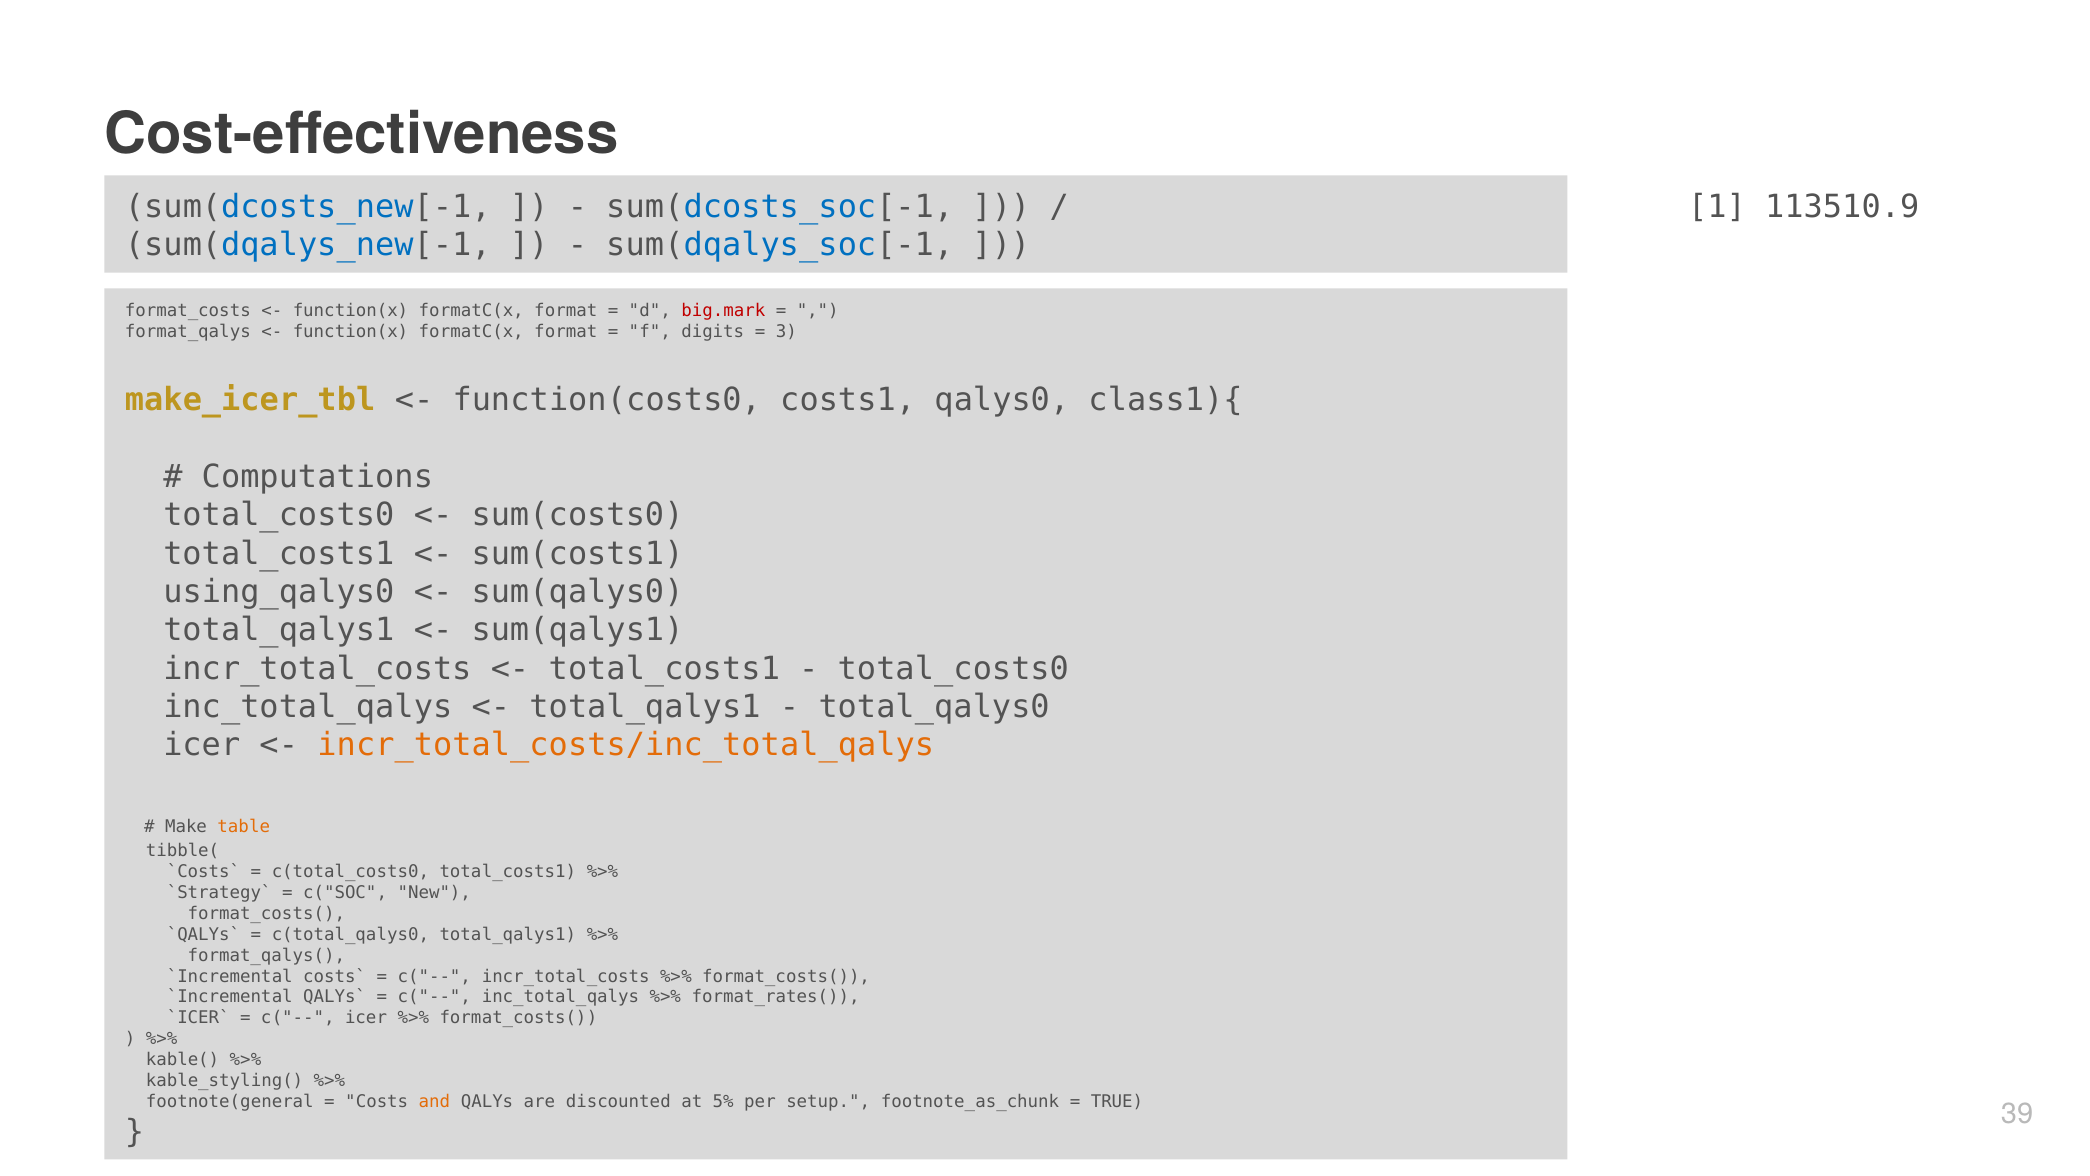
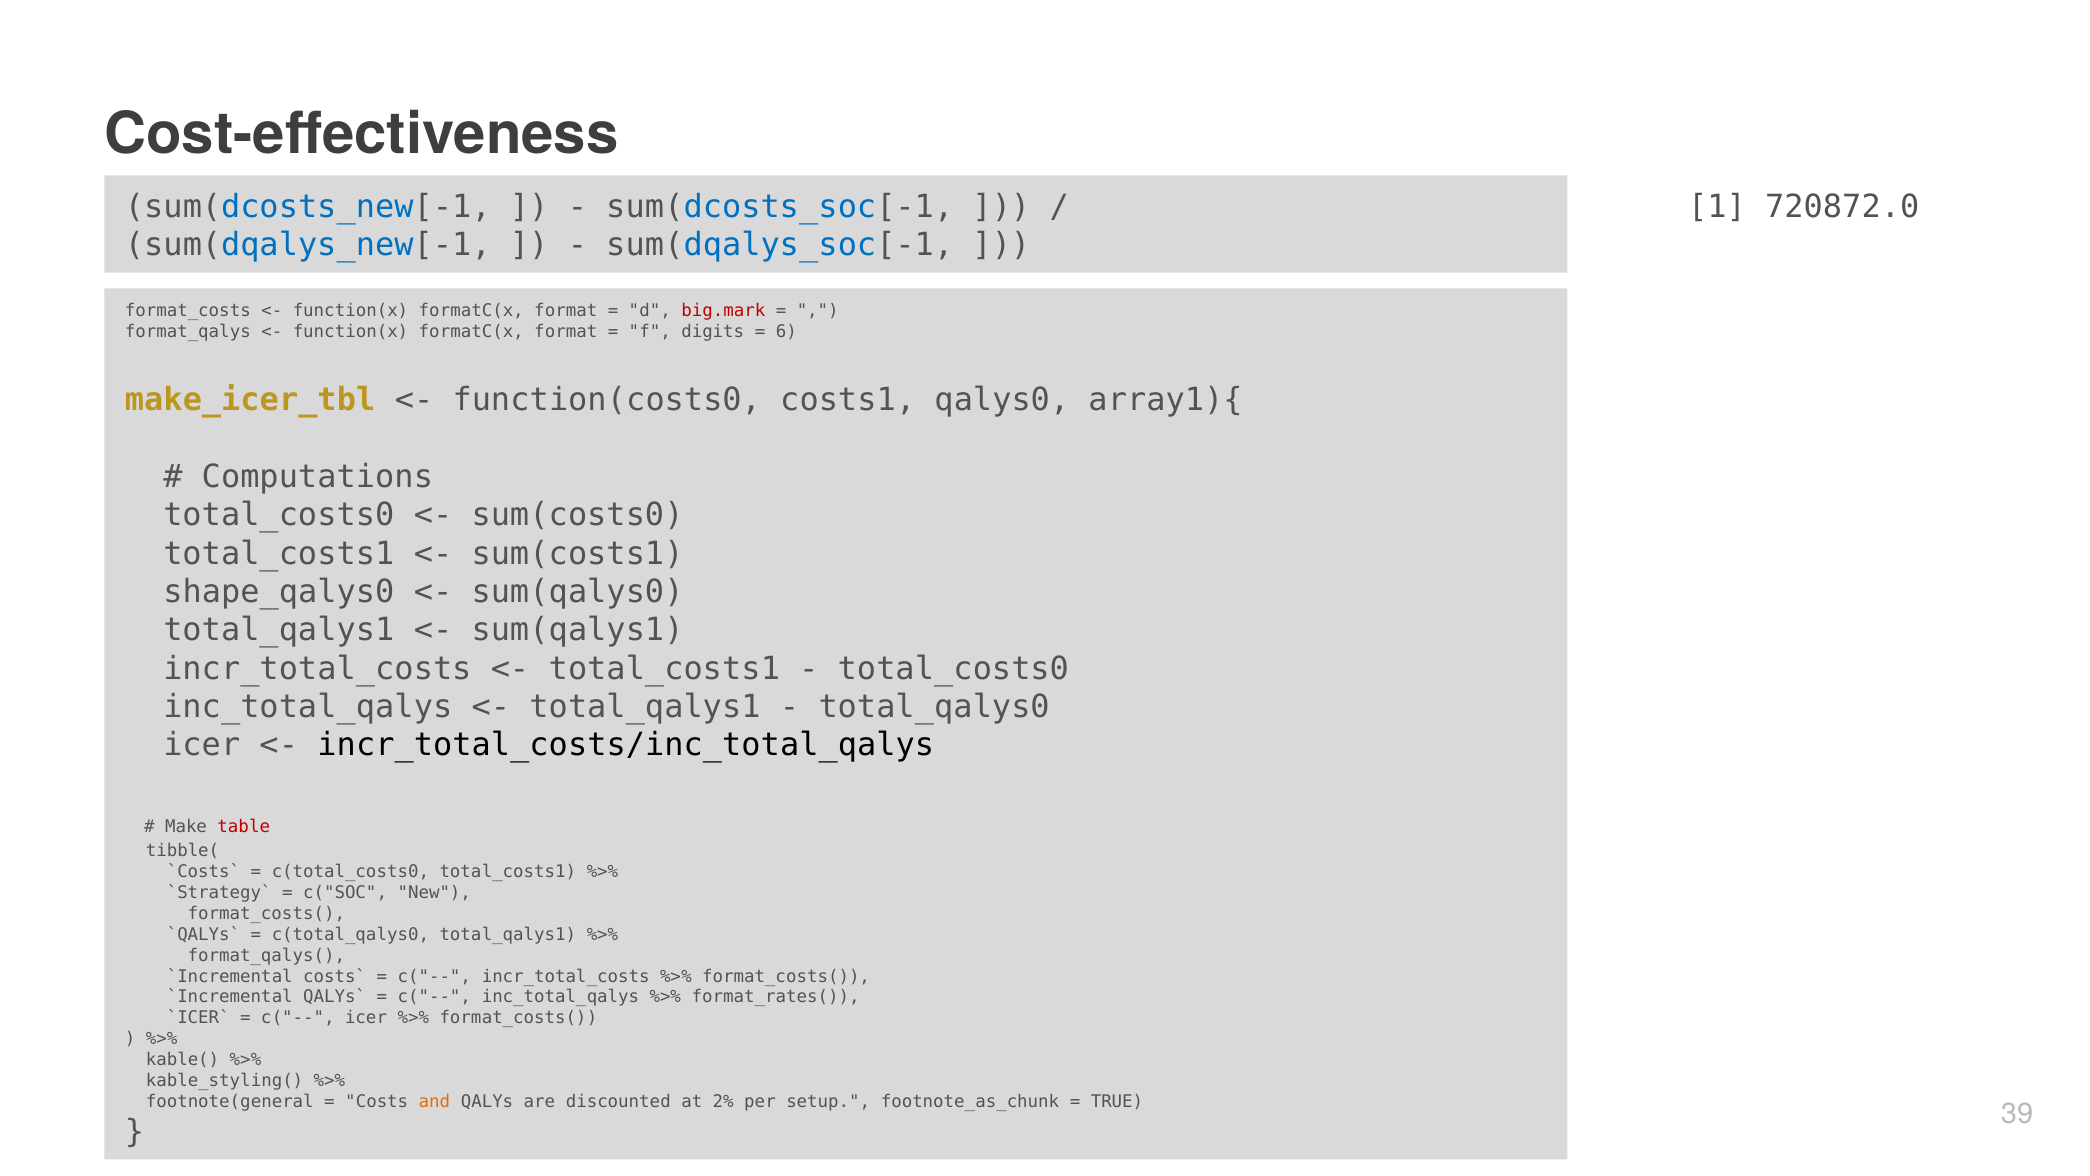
113510.9: 113510.9 -> 720872.0 (1842, 207)
3: 3 -> 6 (786, 331)
class1){: class1){ -> array1){ (1166, 400)
using_qalys0: using_qalys0 -> shape_qalys0 (279, 592)
incr_total_costs/inc_total_qalys colour: orange -> black (626, 745)
table colour: orange -> red (244, 827)
5%: 5% -> 2% (723, 1101)
